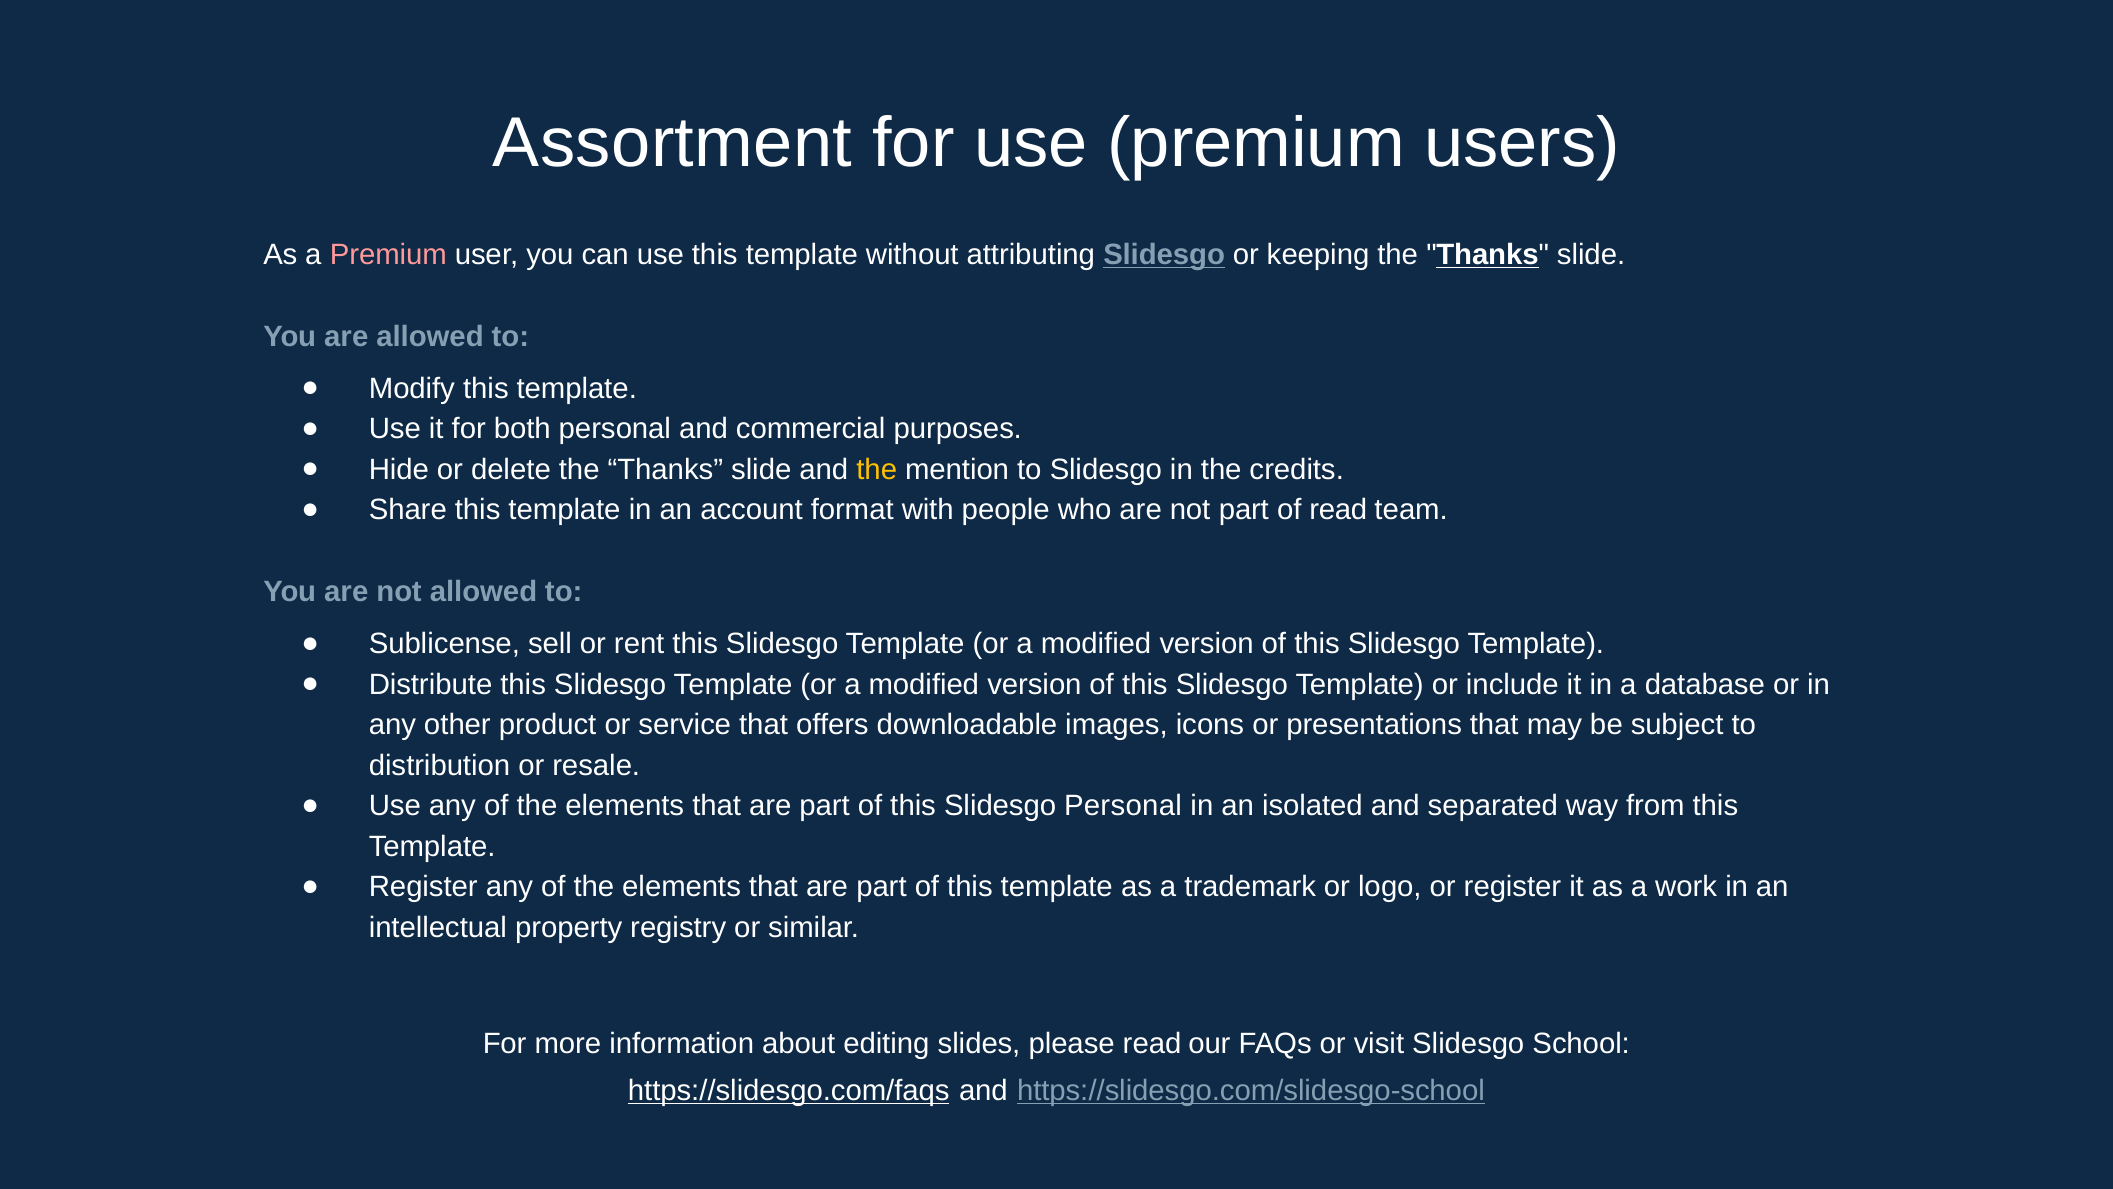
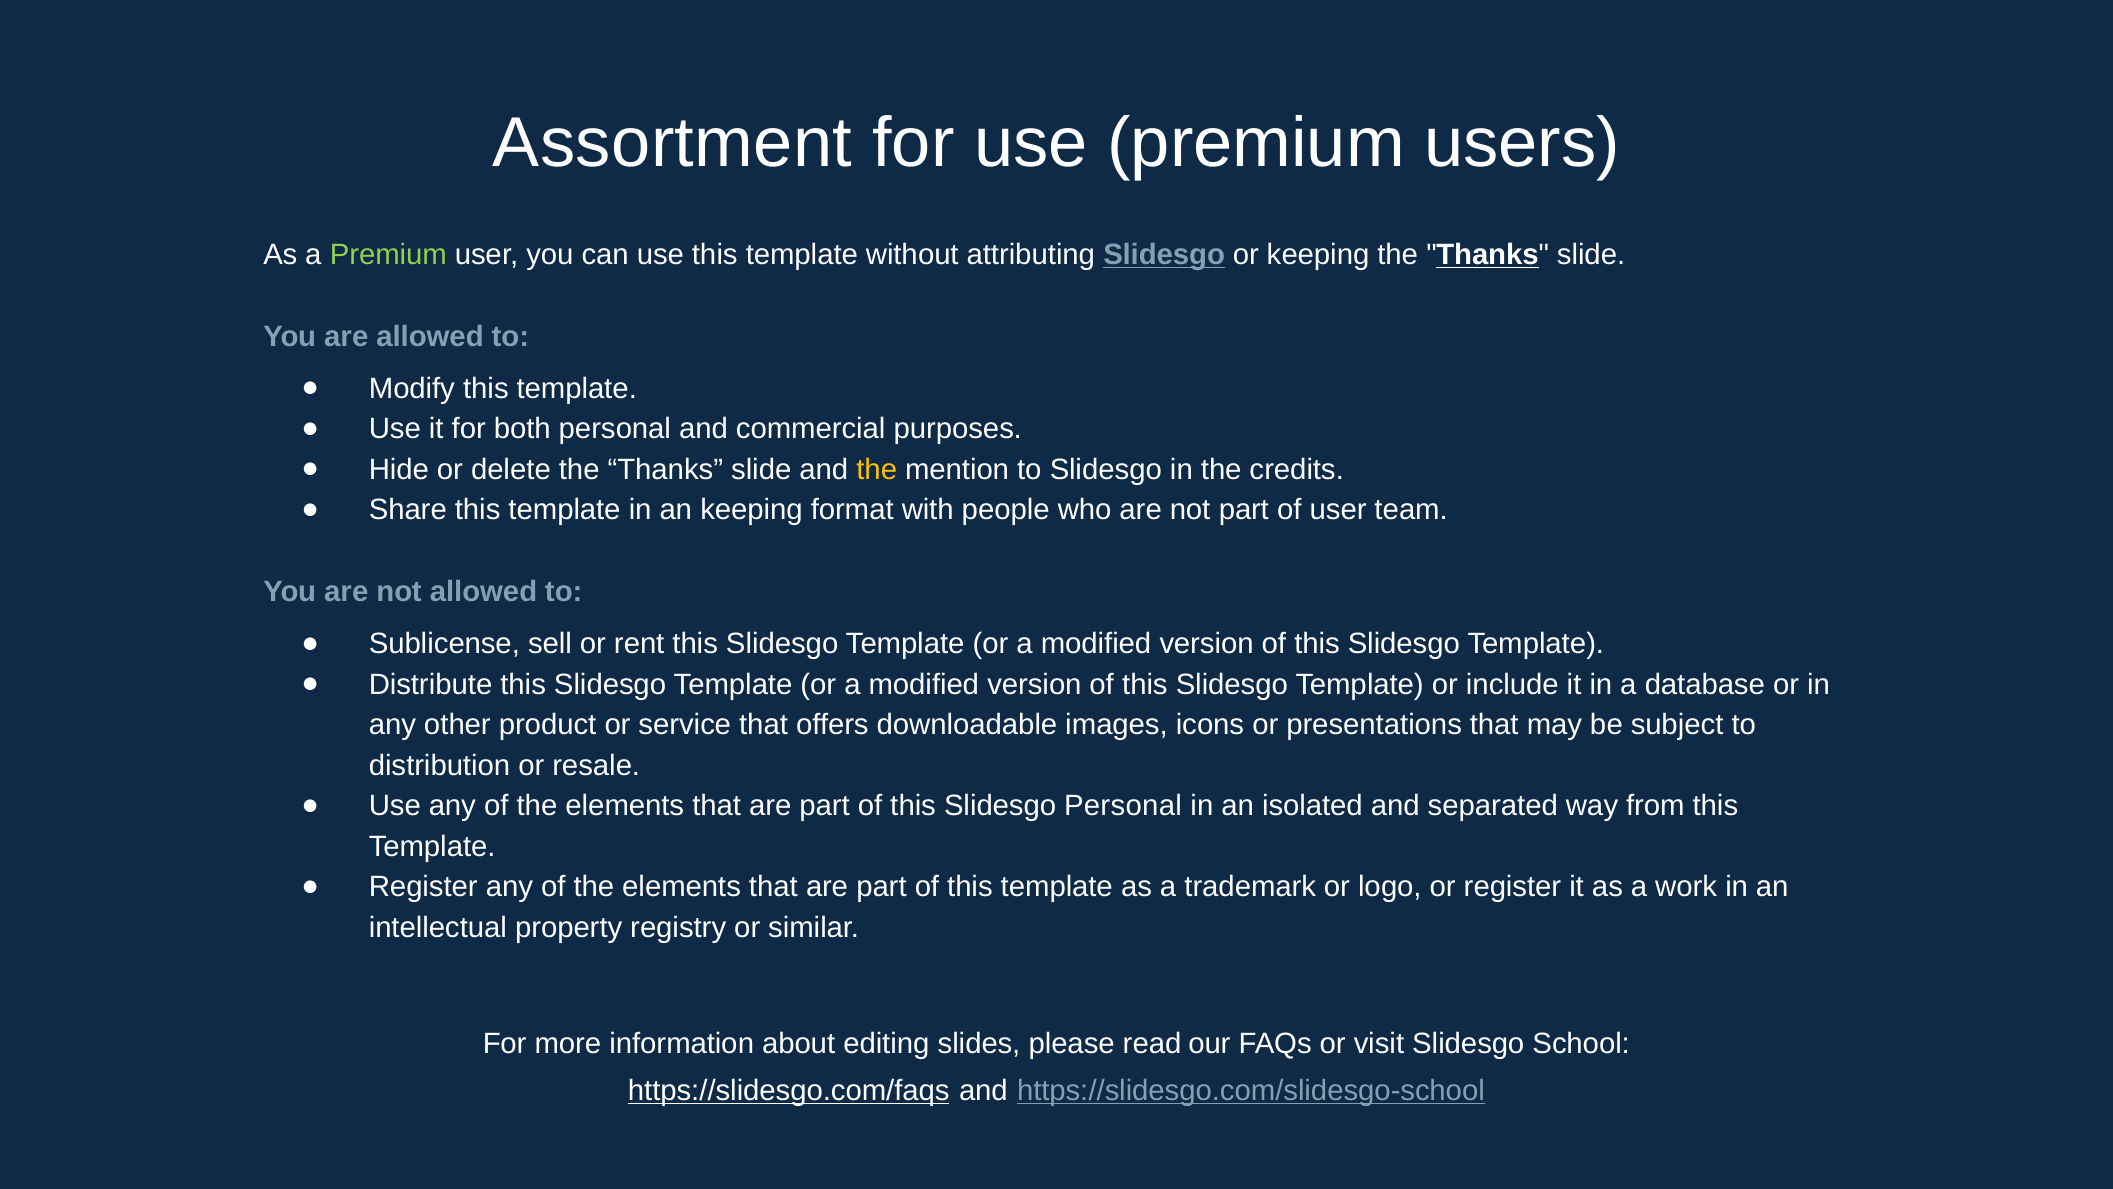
Premium colour: pink -> light green (388, 255)
an account: account -> keeping (752, 510)
of read: read -> user (1338, 510)
